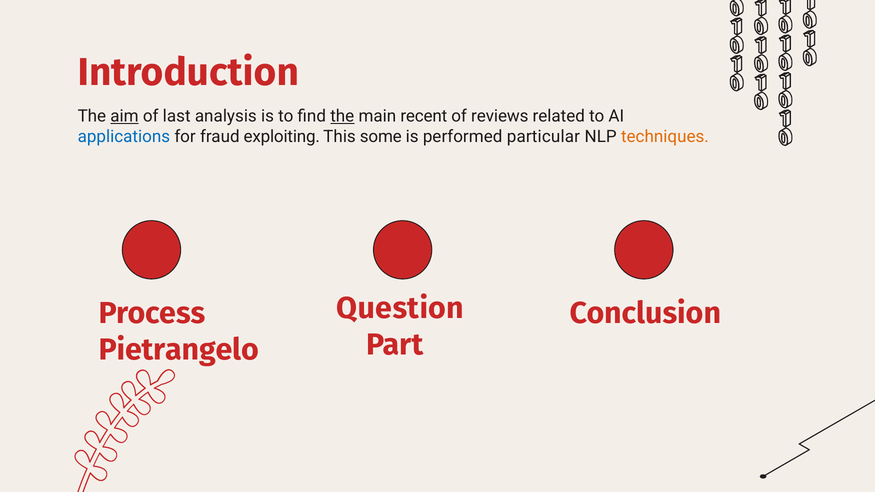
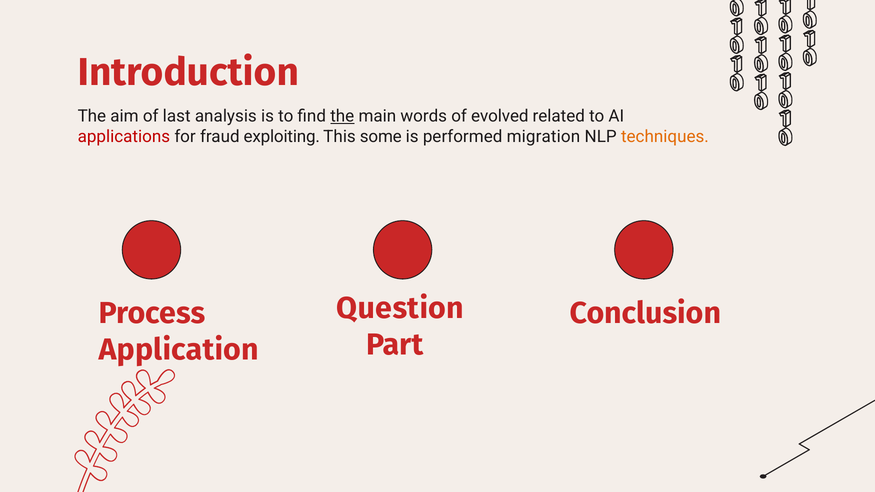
aim underline: present -> none (124, 116)
recent: recent -> words (424, 116)
reviews: reviews -> evolved (500, 116)
applications colour: blue -> red (124, 137)
particular: particular -> migration (543, 137)
Pietrangelo: Pietrangelo -> Application (179, 350)
